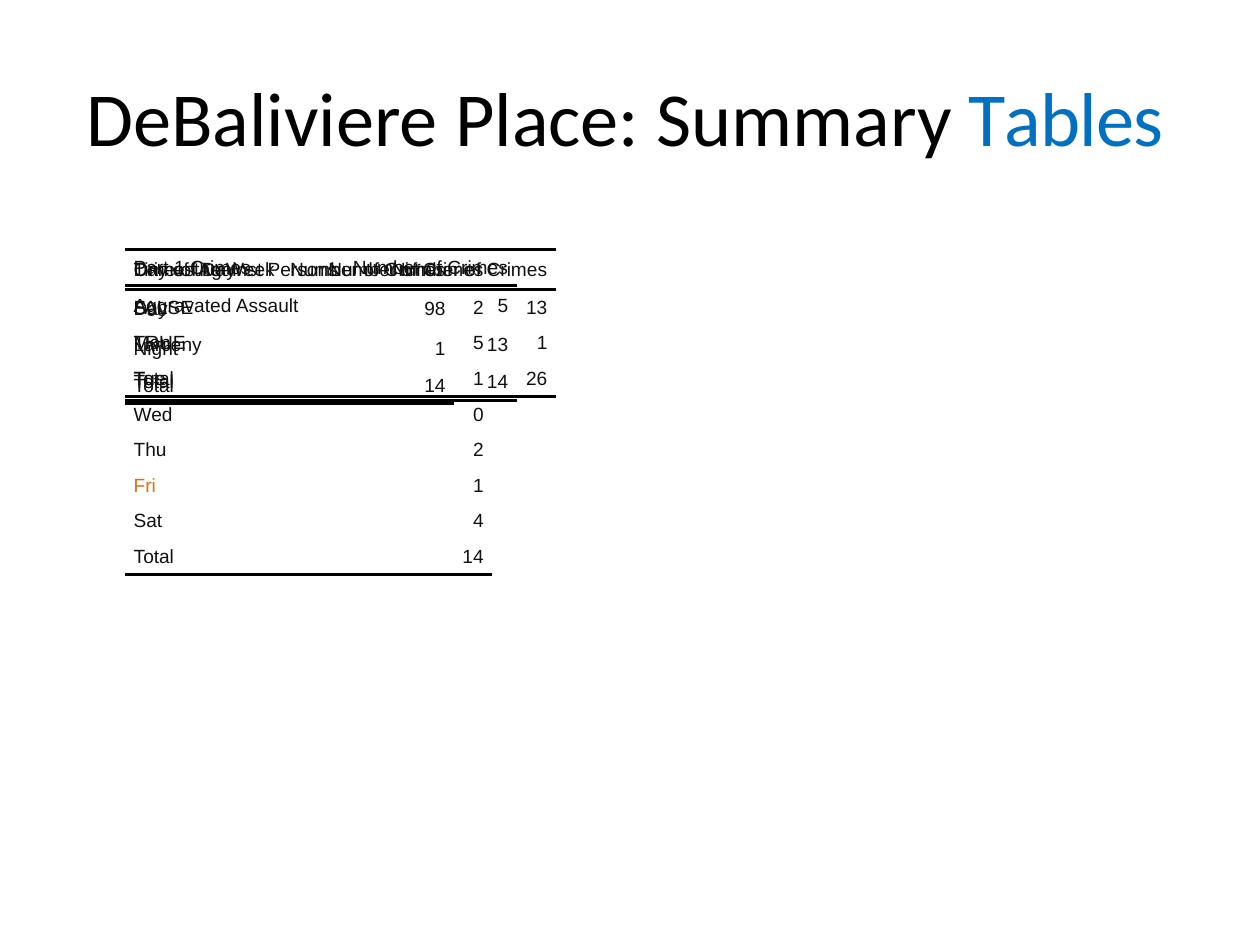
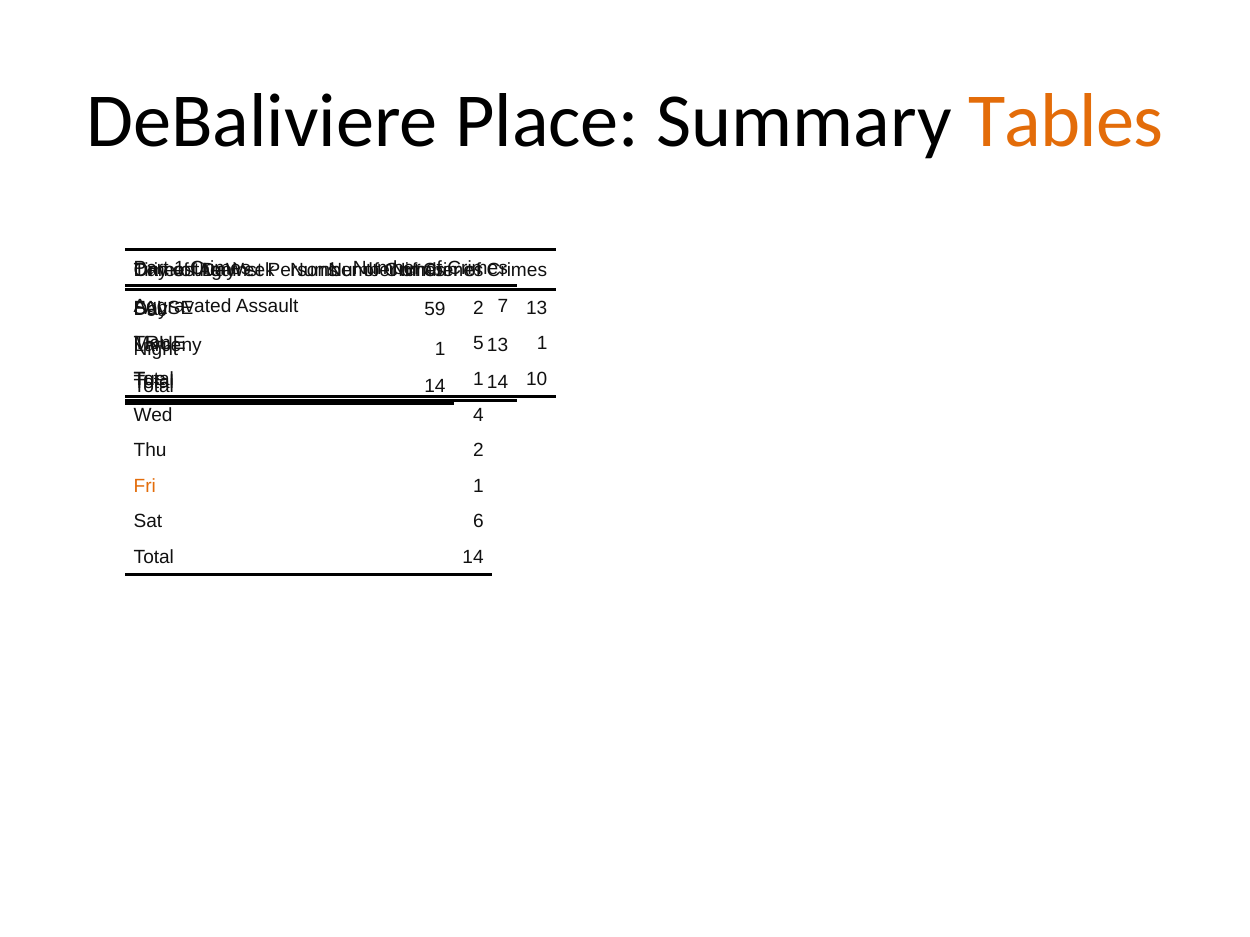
Tables colour: blue -> orange (1066, 121)
Assault 5: 5 -> 7 (503, 306)
98: 98 -> 59 (435, 310)
26: 26 -> 10 (537, 379)
0: 0 -> 4 (478, 415)
4: 4 -> 6 (478, 522)
